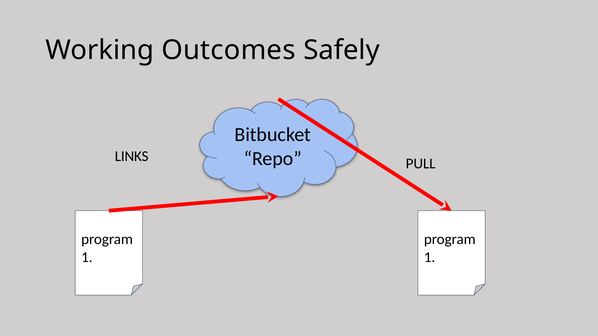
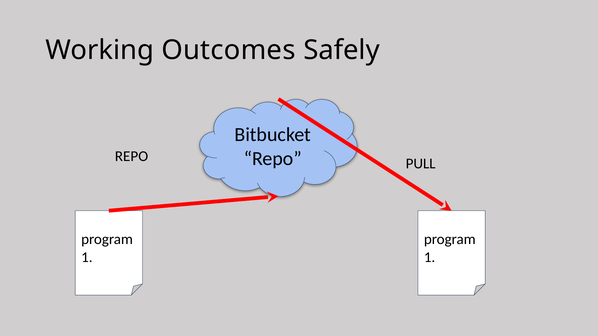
LINKS: LINKS -> REPO (132, 156)
